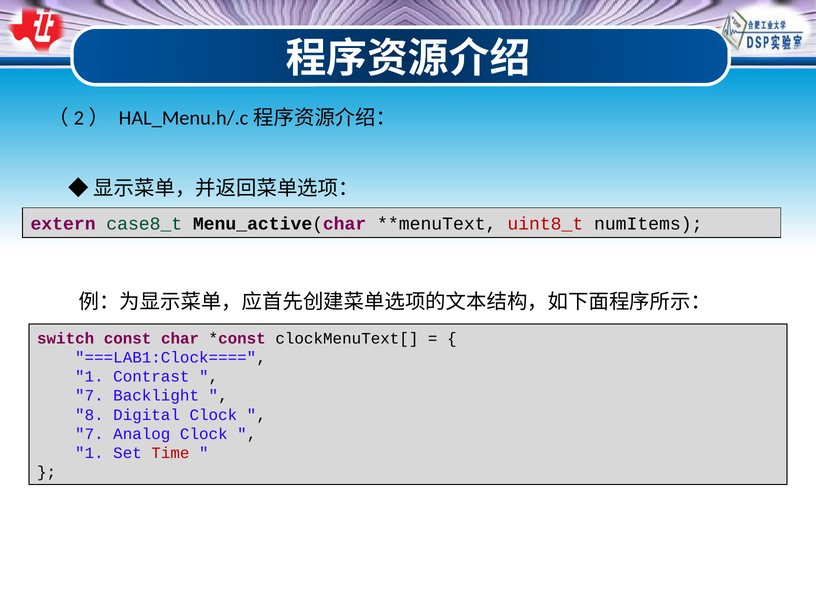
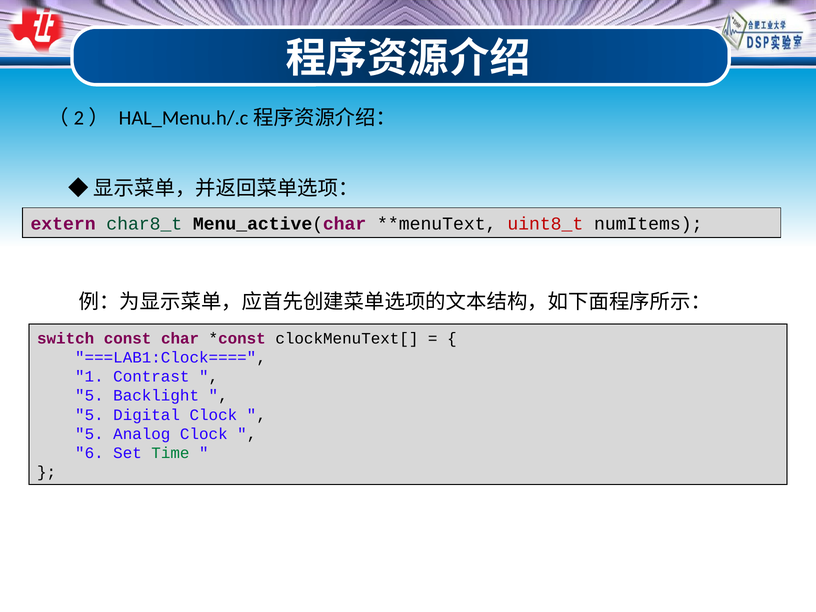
case8_t: case8_t -> char8_t (144, 224)
7: 7 -> 5 (89, 396)
8: 8 -> 5 (89, 415)
7: 7 -> 5 (89, 434)
1: 1 -> 6 (89, 453)
Time colour: red -> green (170, 453)
